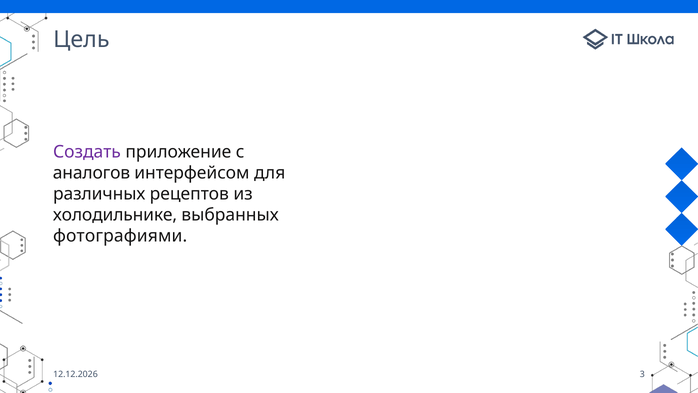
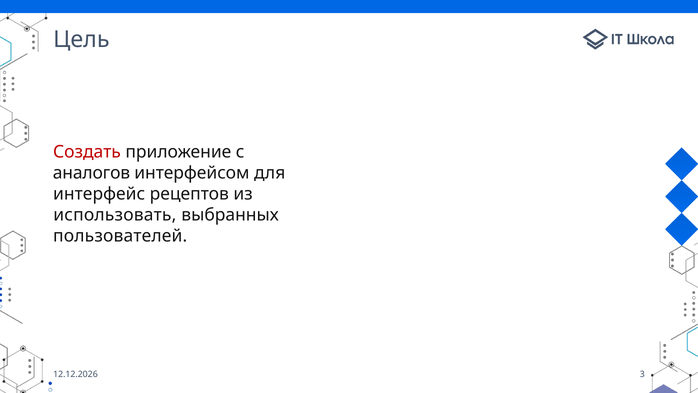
Создать colour: purple -> red (87, 152)
различных: различных -> интерфейс (99, 194)
холодильнике: холодильнике -> использовать (115, 215)
фотографиями: фотографиями -> пользователей (120, 236)
